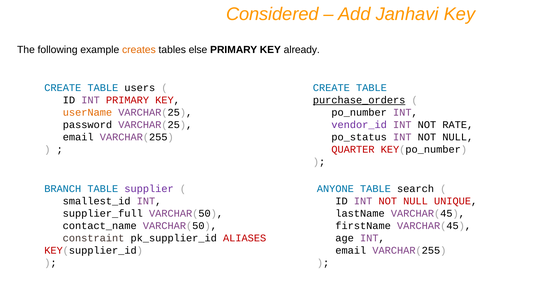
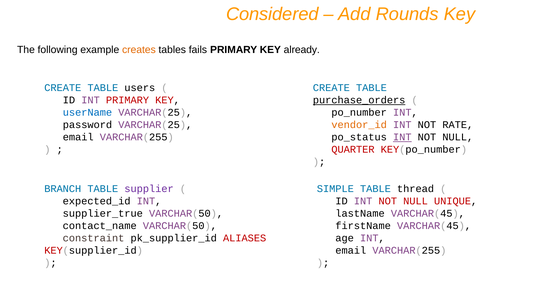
Janhavi: Janhavi -> Rounds (407, 14)
else: else -> fails (198, 50)
userName colour: orange -> blue (87, 113)
vendor_id colour: purple -> orange (359, 125)
INT underline: none -> present (402, 137)
ANYONE: ANYONE -> SIMPLE (335, 189)
search: search -> thread (416, 189)
smallest_id: smallest_id -> expected_id (97, 201)
supplier_full: supplier_full -> supplier_true (103, 214)
